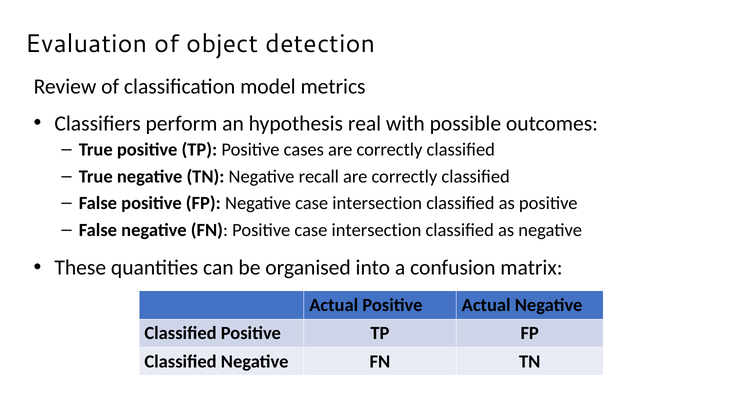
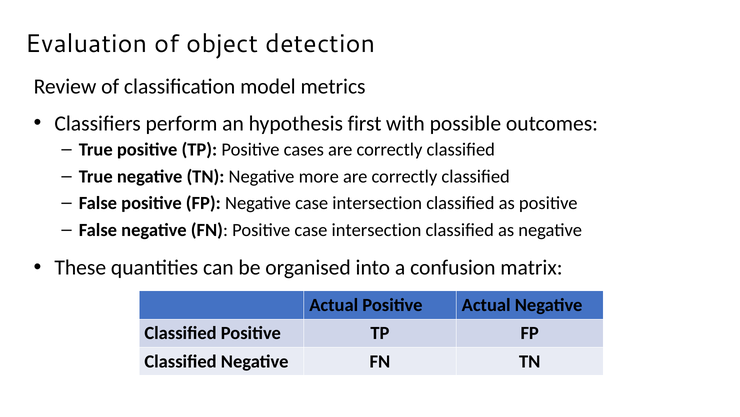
real: real -> first (365, 123)
recall: recall -> more (319, 176)
